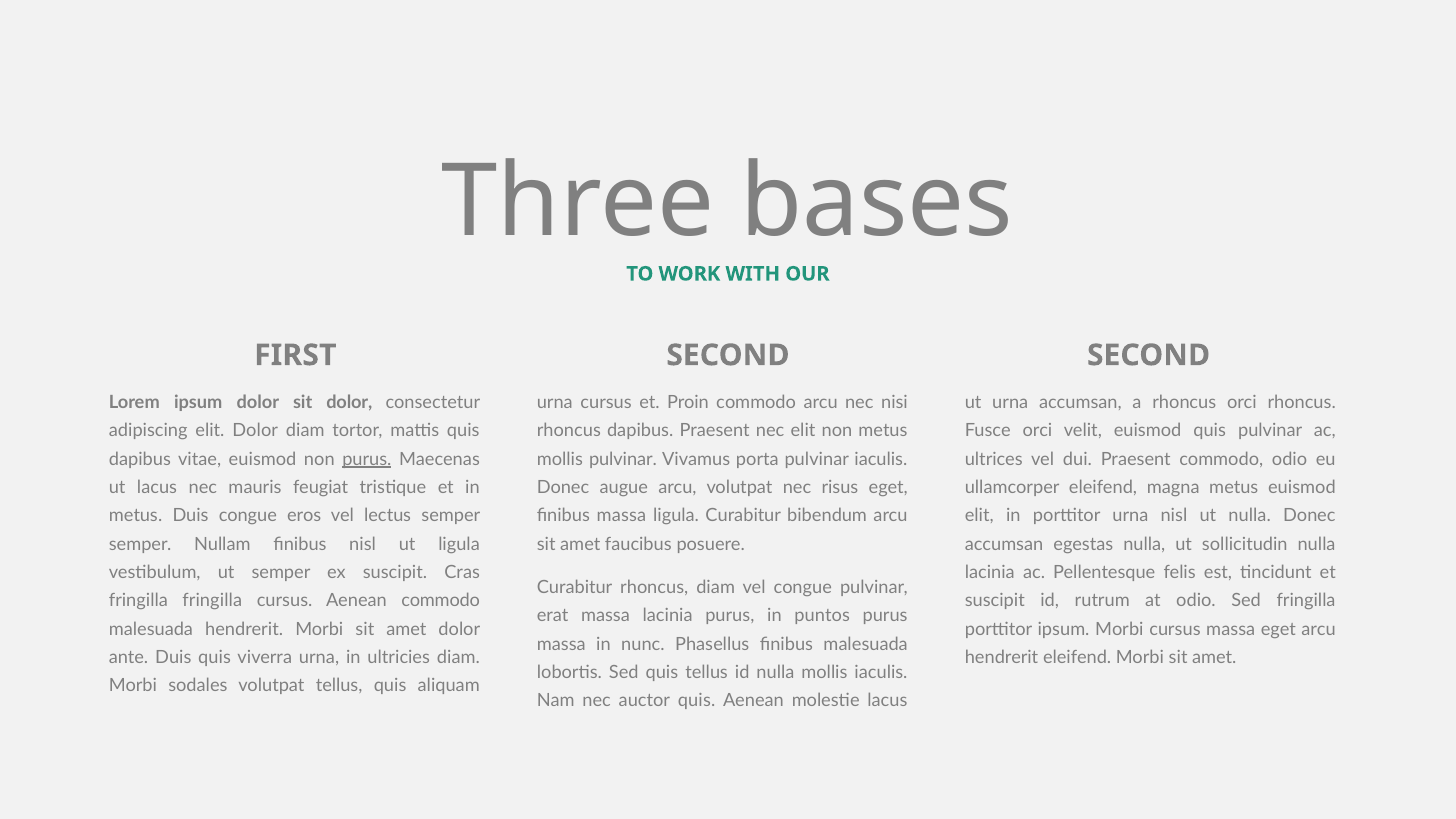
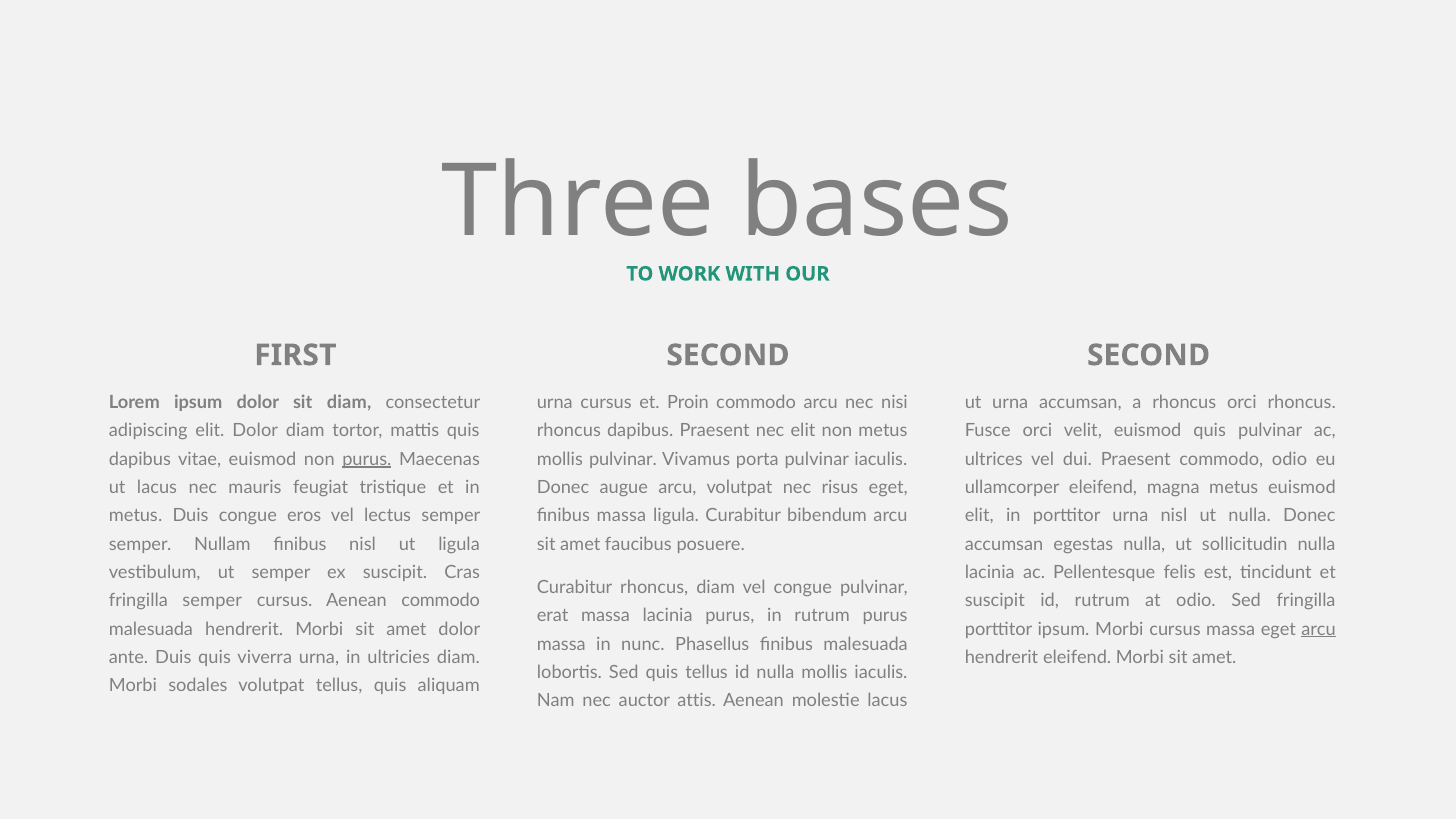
sit dolor: dolor -> diam (349, 403)
fringilla fringilla: fringilla -> semper (212, 601)
in puntos: puntos -> rutrum (822, 616)
arcu underline: none -> present (1319, 629)
auctor quis: quis -> attis (697, 701)
